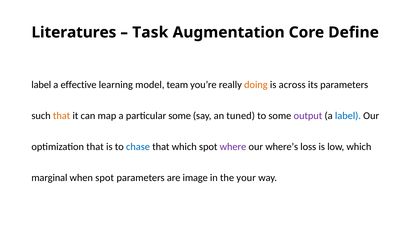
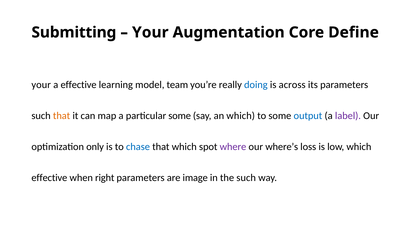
Literatures: Literatures -> Submitting (74, 32)
Task: Task -> Your (150, 32)
label: label -> your (41, 85)
doing colour: orange -> blue (256, 85)
an tuned: tuned -> which (241, 116)
output colour: purple -> blue (308, 116)
label colour: blue -> purple (348, 116)
optimization that: that -> only (95, 147)
marginal: marginal -> effective (49, 178)
when spot: spot -> right (105, 178)
the your: your -> such (246, 178)
